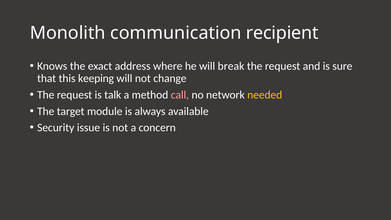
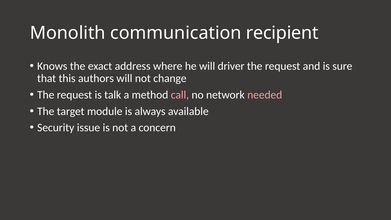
break: break -> driver (231, 66)
keeping: keeping -> authors (96, 78)
needed colour: yellow -> pink (265, 95)
